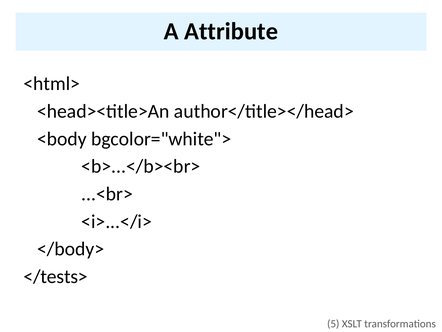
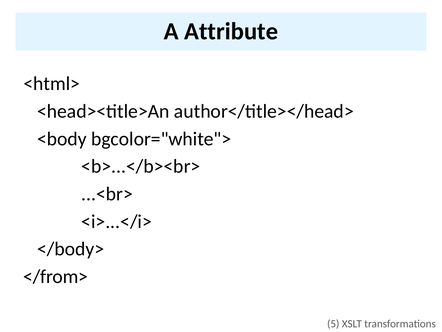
</tests>: </tests> -> </from> (56, 276)
